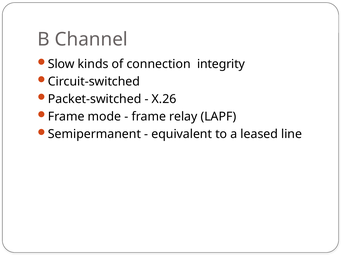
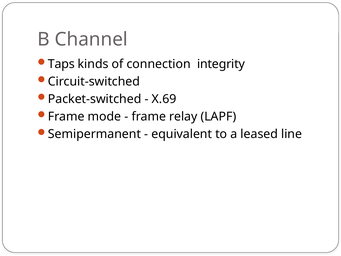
Slow: Slow -> Taps (61, 64)
X.26: X.26 -> X.69 (164, 99)
